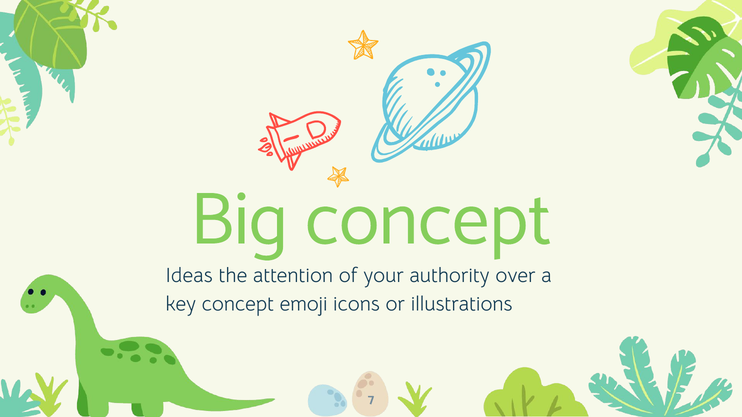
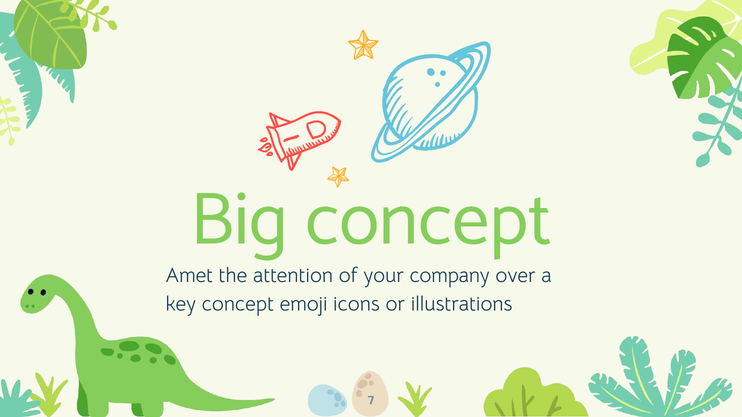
Ideas: Ideas -> Amet (189, 276)
authority: authority -> company (450, 276)
